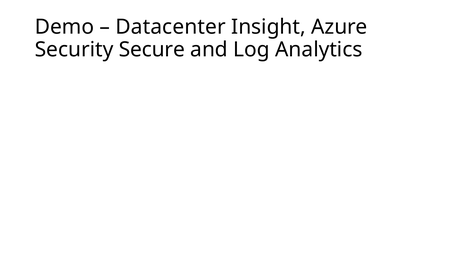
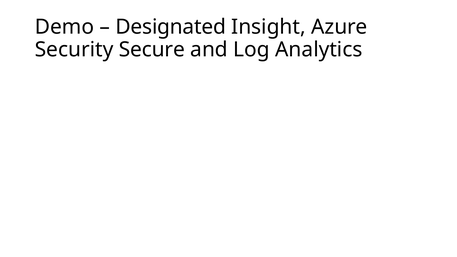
Datacenter: Datacenter -> Designated (171, 27)
